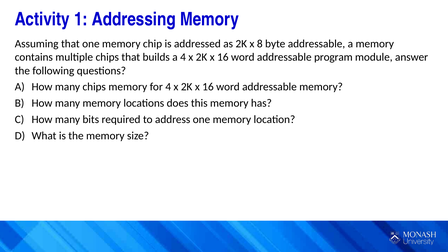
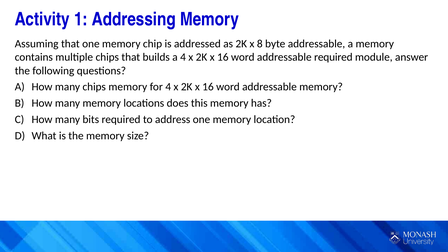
addressable program: program -> required (333, 57)
